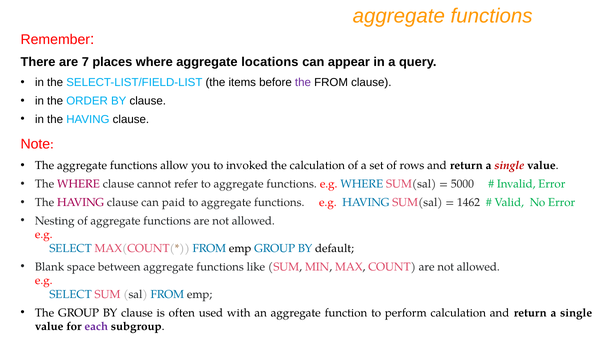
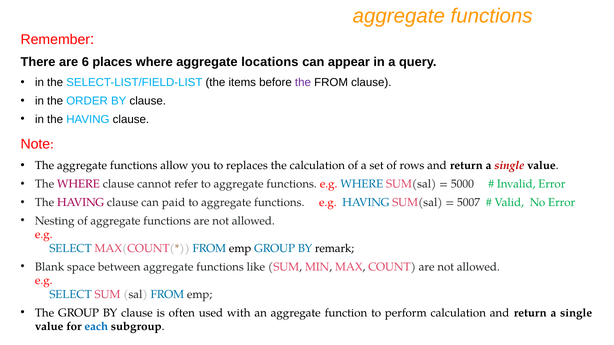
7: 7 -> 6 (85, 62)
invoked: invoked -> replaces (247, 166)
1462: 1462 -> 5007 (469, 203)
default: default -> remark (335, 249)
each colour: purple -> blue (96, 327)
